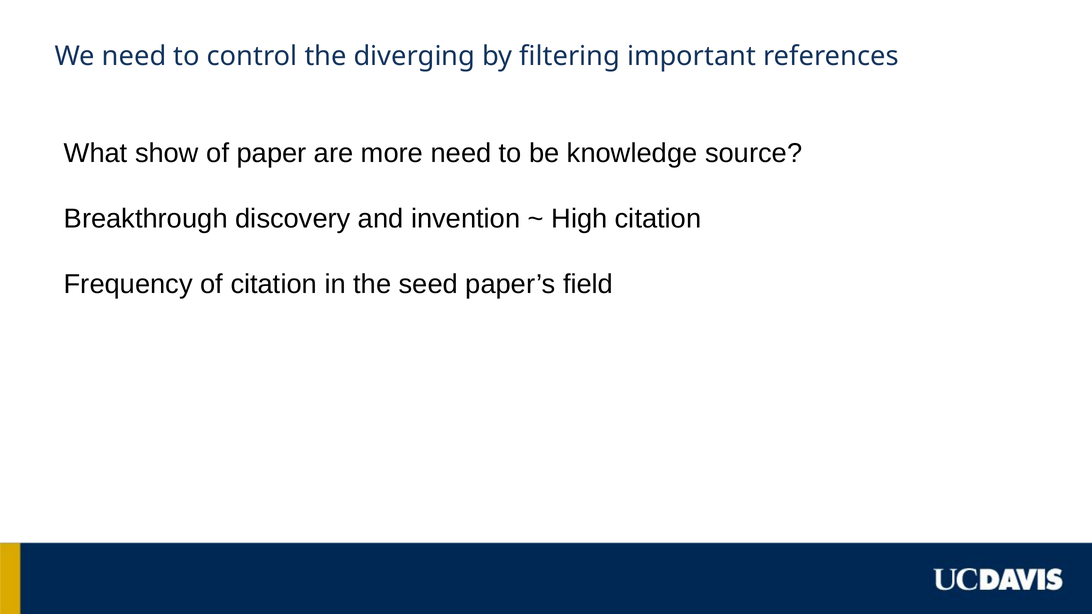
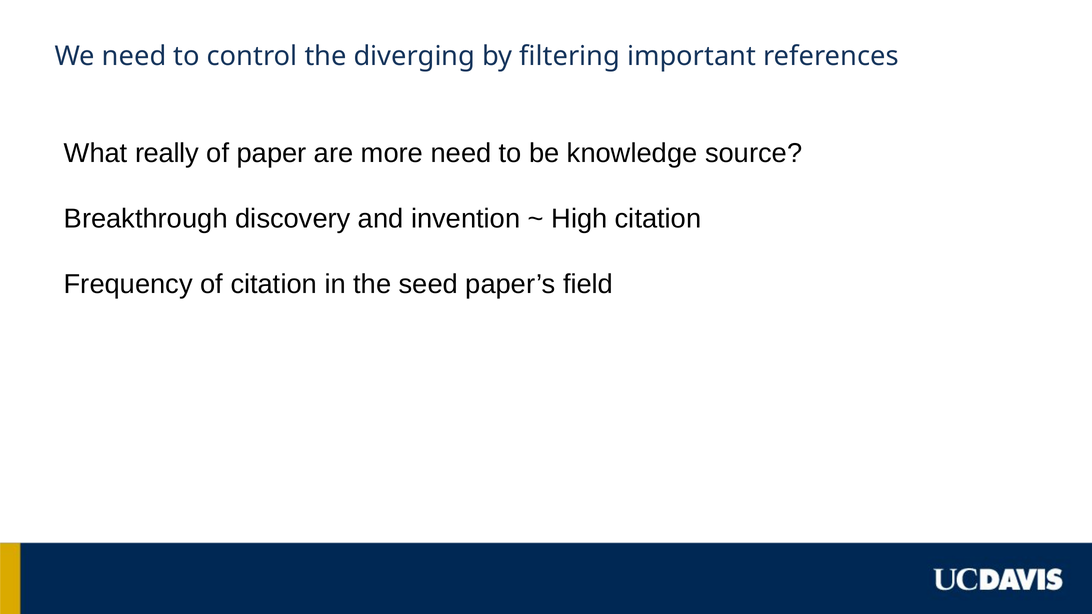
show: show -> really (167, 153)
